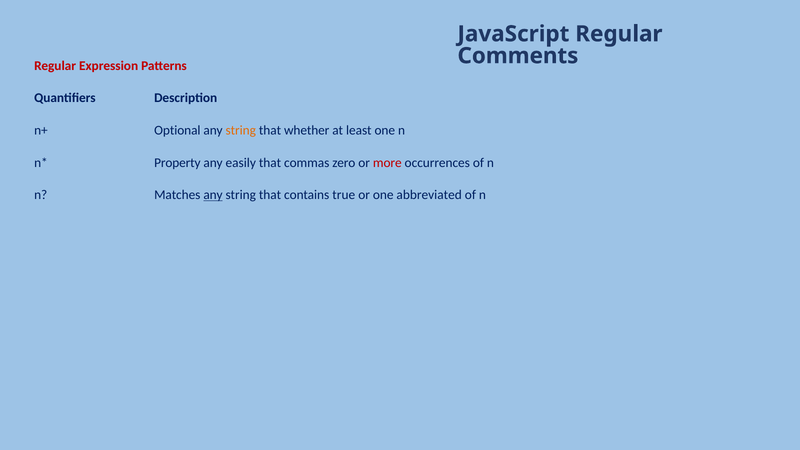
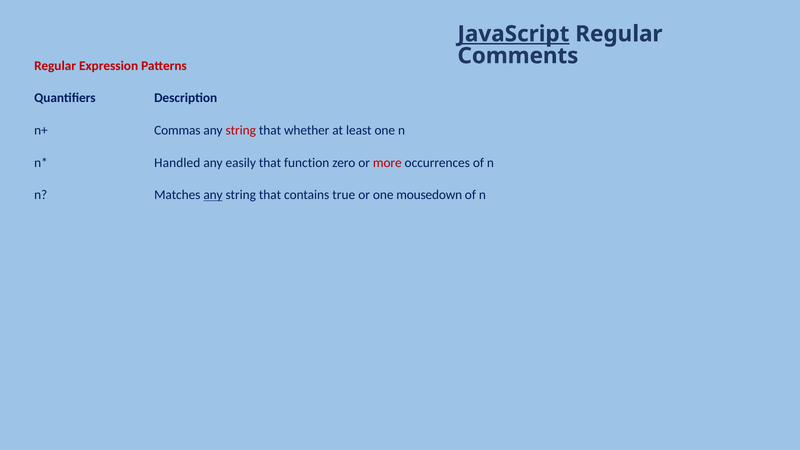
JavaScript underline: none -> present (513, 34)
Optional: Optional -> Commas (177, 130)
string colour: orange -> red (241, 130)
Property: Property -> Handled (177, 163)
commas: commas -> function (307, 163)
abbreviated: abbreviated -> mousedown (429, 195)
